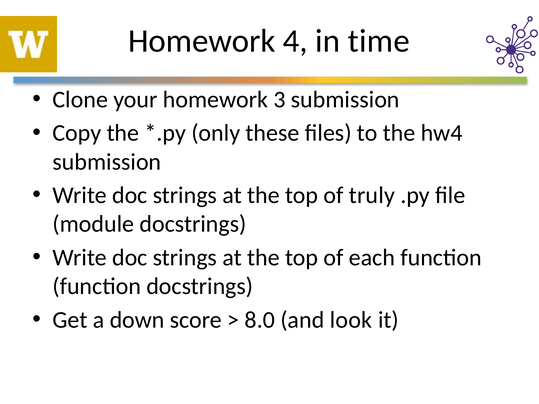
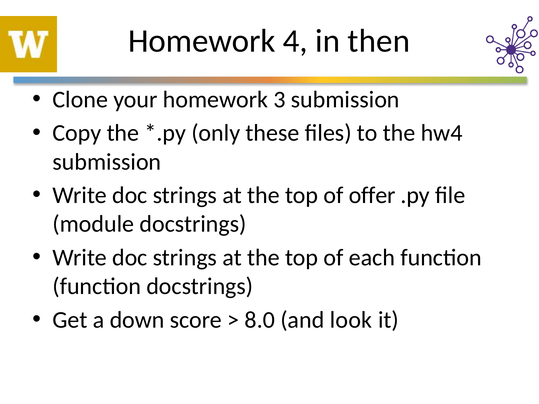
time: time -> then (379, 41)
truly: truly -> offer (372, 195)
